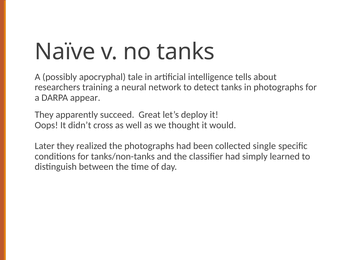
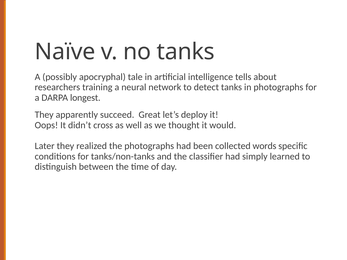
appear: appear -> longest (85, 98)
single: single -> words (264, 146)
